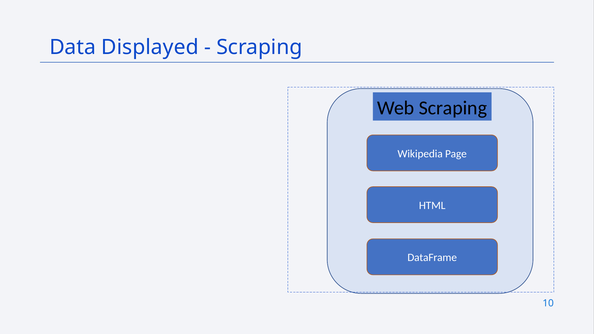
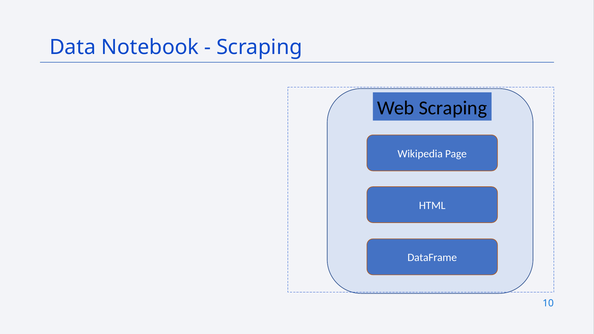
Displayed: Displayed -> Notebook (150, 47)
